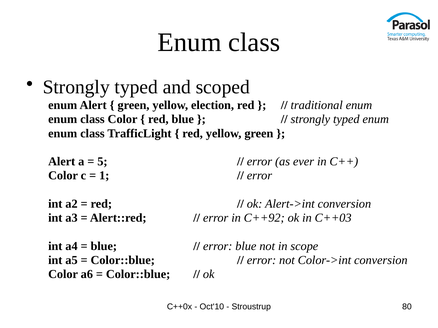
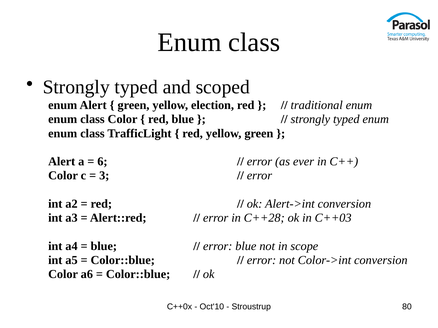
5: 5 -> 6 (102, 162)
1: 1 -> 3 (104, 176)
C++92: C++92 -> C++28 (264, 218)
